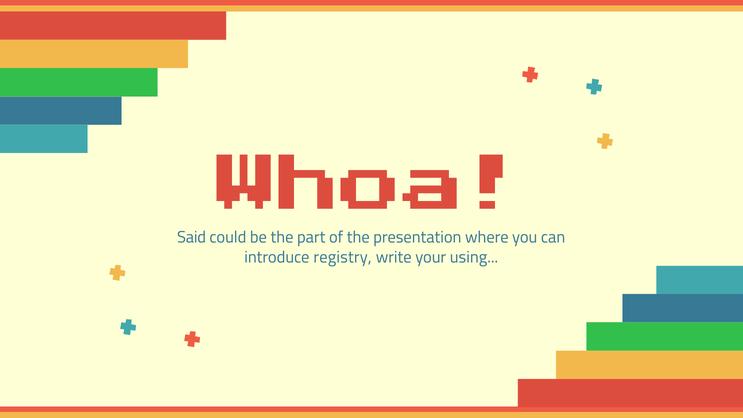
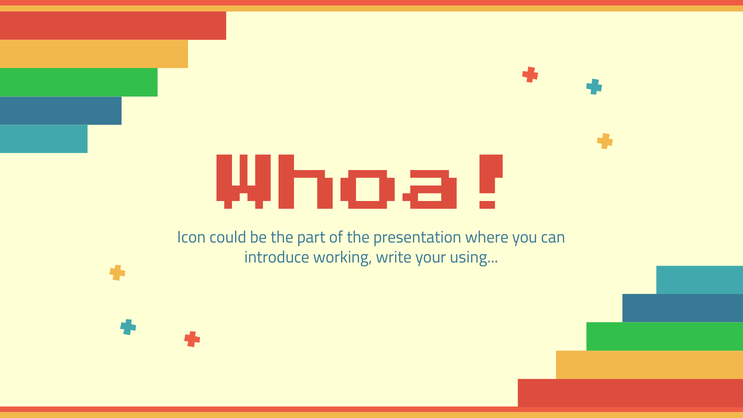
Said: Said -> Icon (191, 238)
registry: registry -> working (343, 257)
